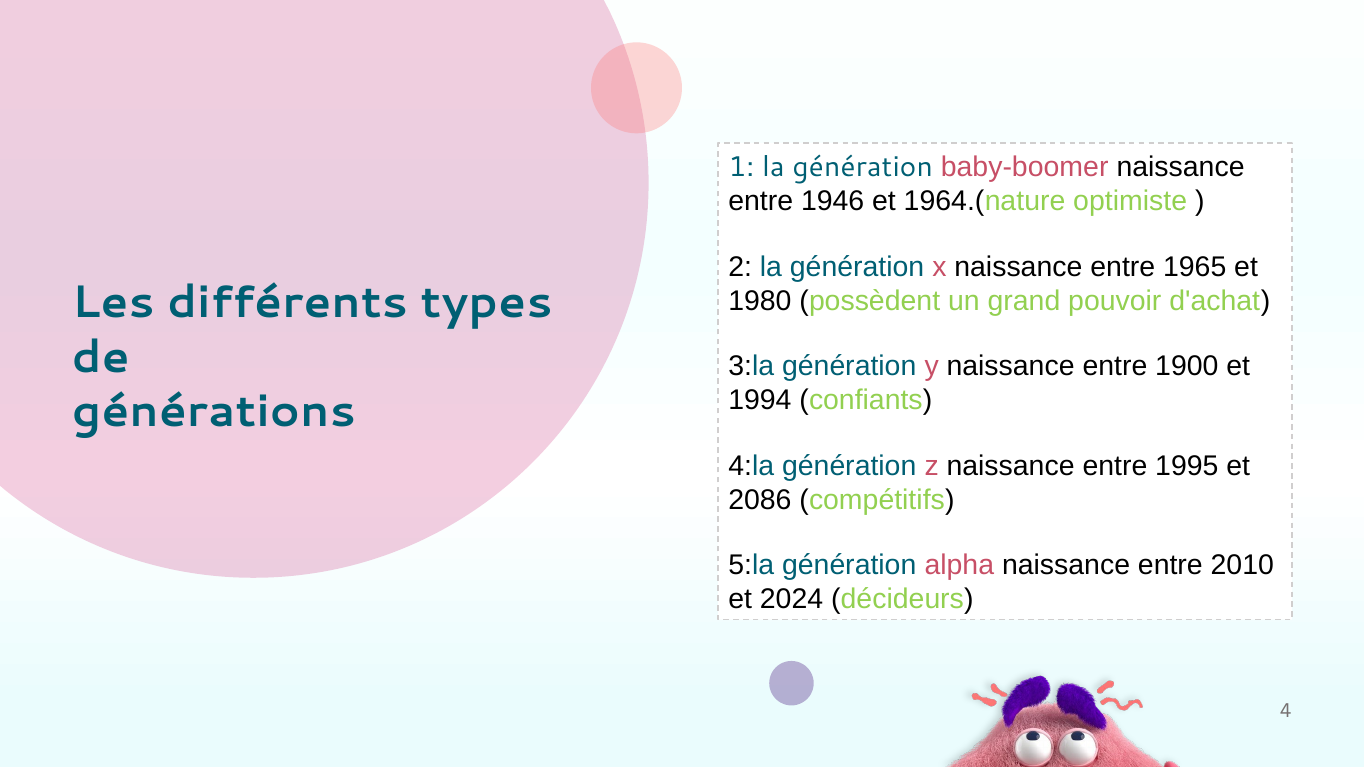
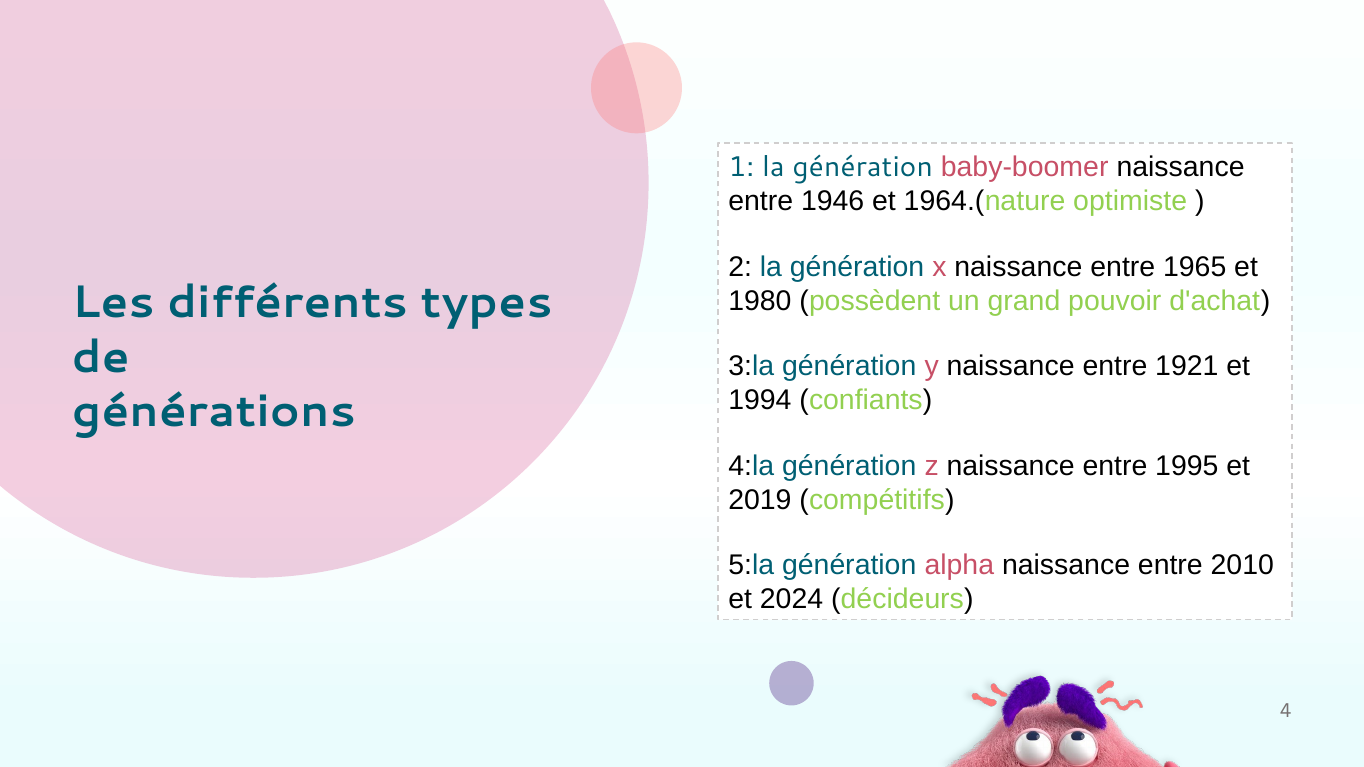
1900: 1900 -> 1921 (1187, 366)
2086: 2086 -> 2019 (760, 500)
